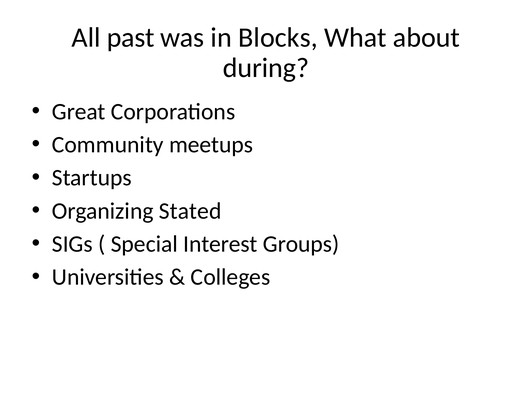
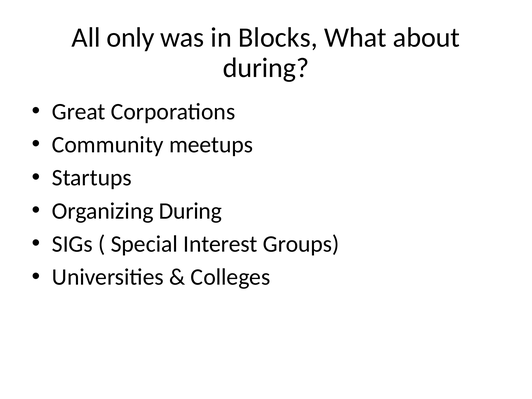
past: past -> only (131, 38)
Organizing Stated: Stated -> During (190, 211)
